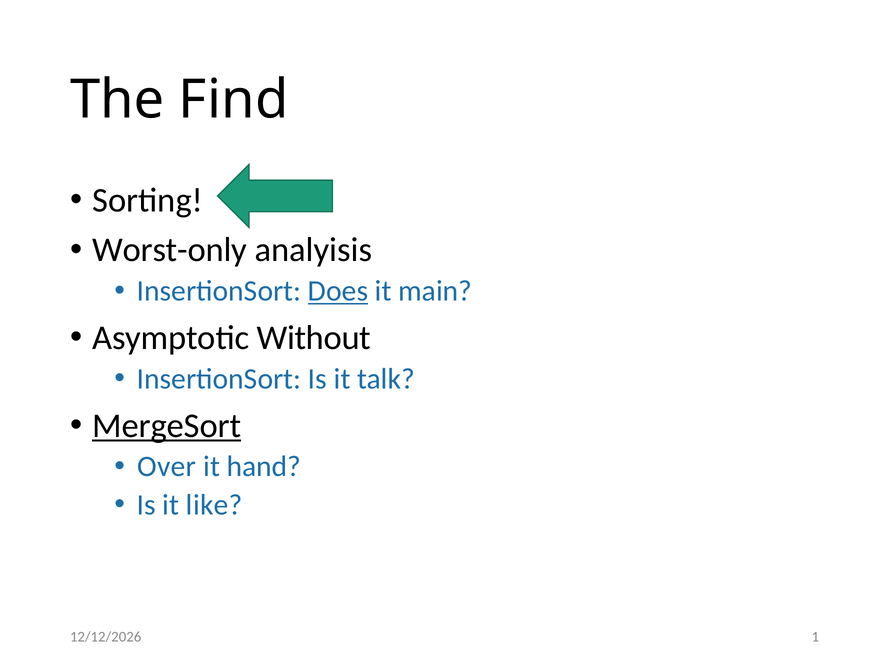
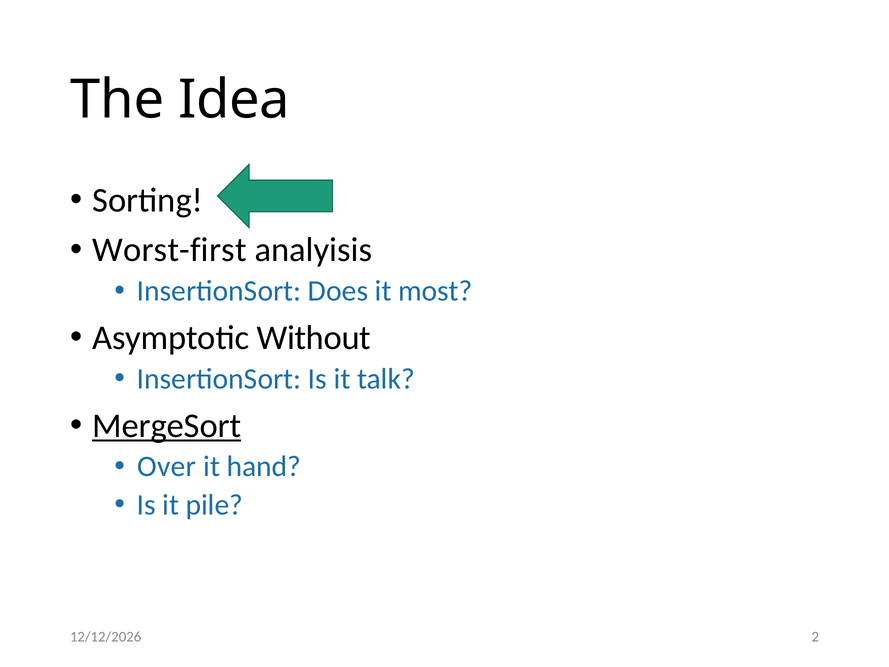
Find: Find -> Idea (234, 100)
Worst-only: Worst-only -> Worst-first (169, 250)
Does underline: present -> none (338, 291)
main: main -> most (435, 291)
like: like -> pile (214, 505)
1: 1 -> 2 (815, 637)
